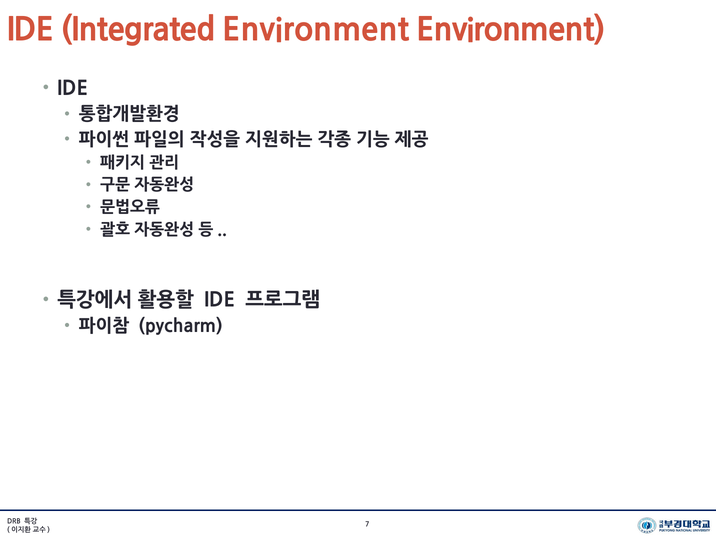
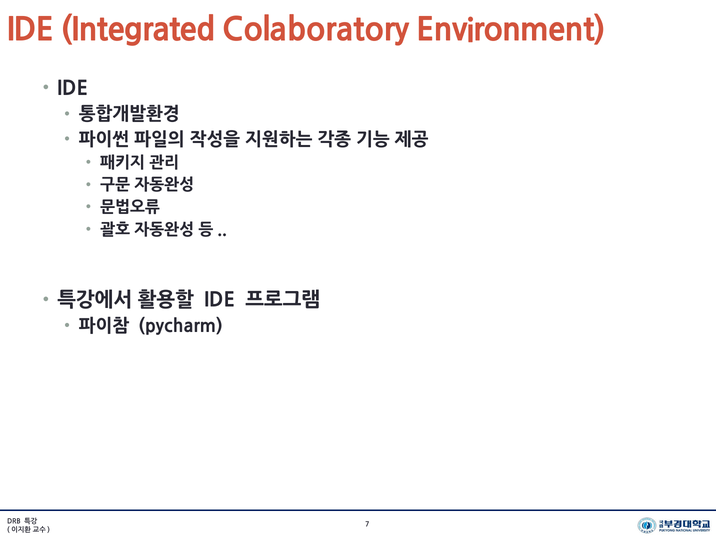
Integrated Environment: Environment -> Colaboratory (316, 30)
